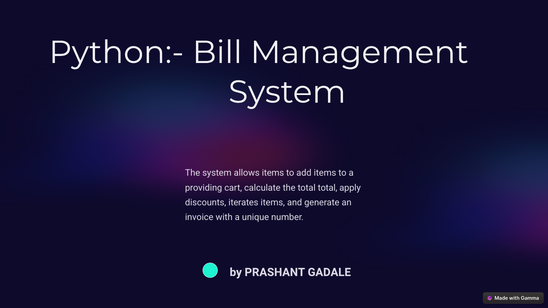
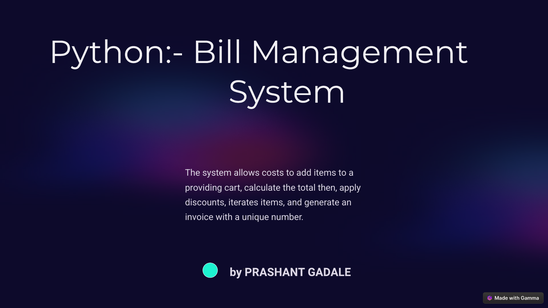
allows items: items -> costs (273, 173)
total total: total -> then (328, 188)
